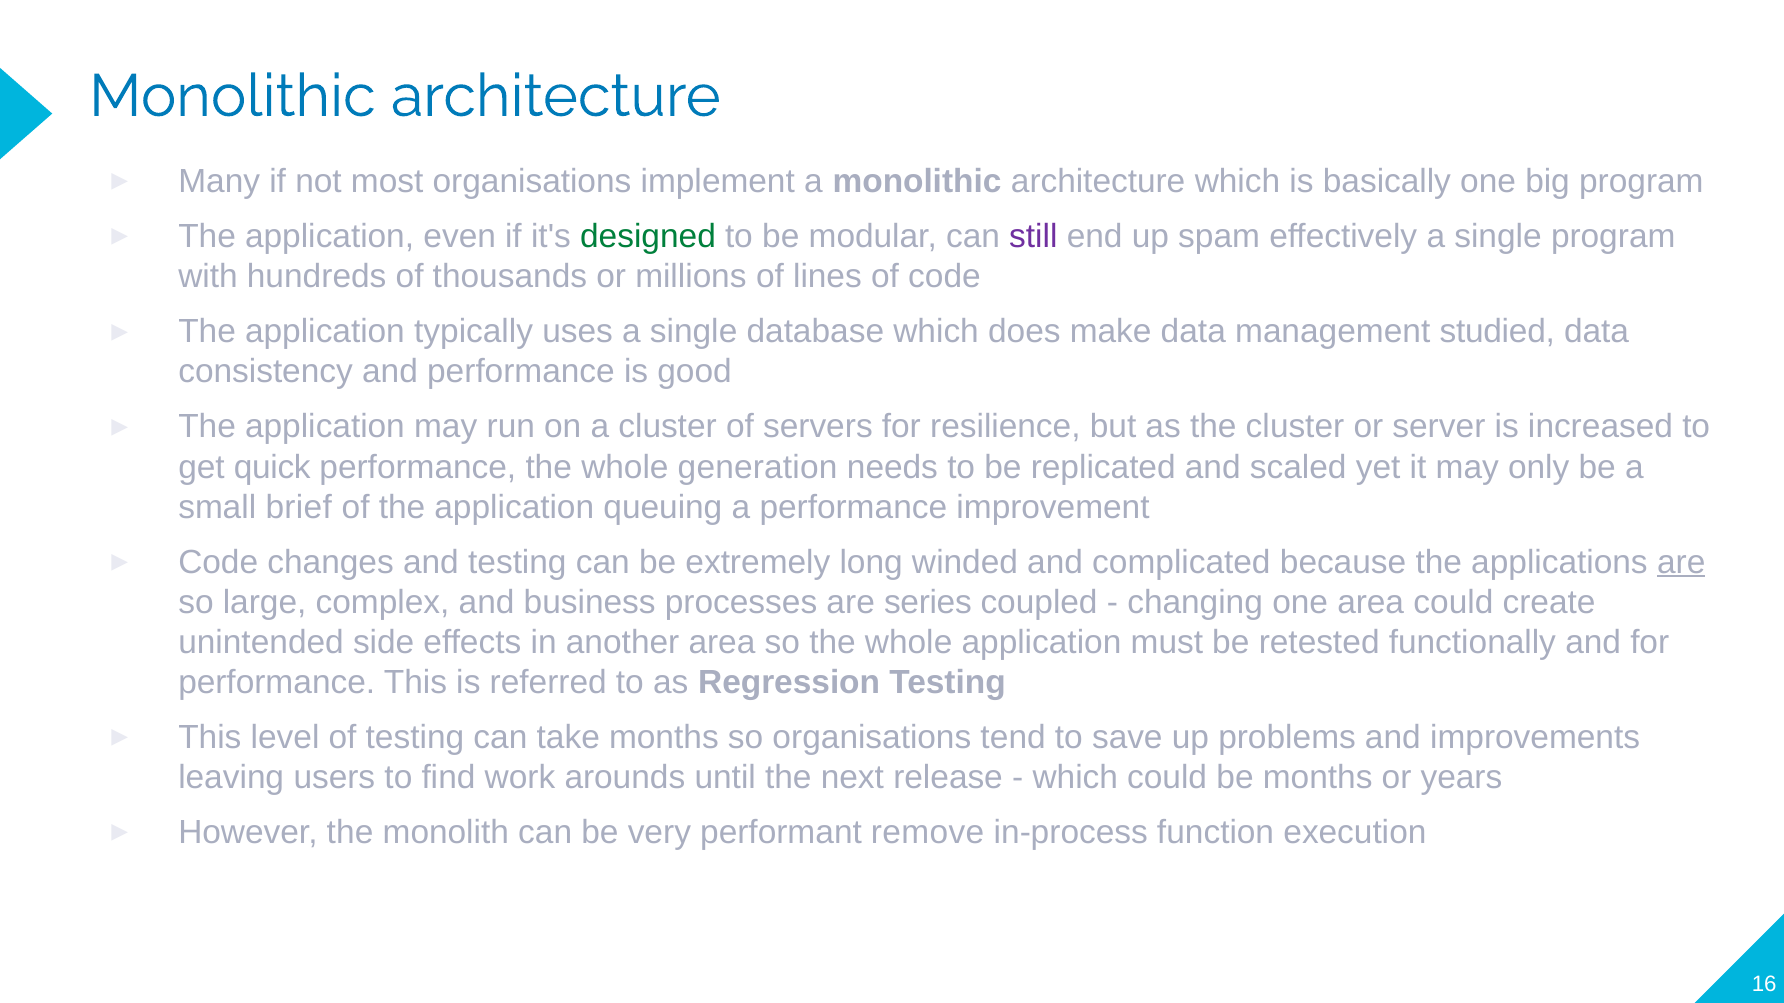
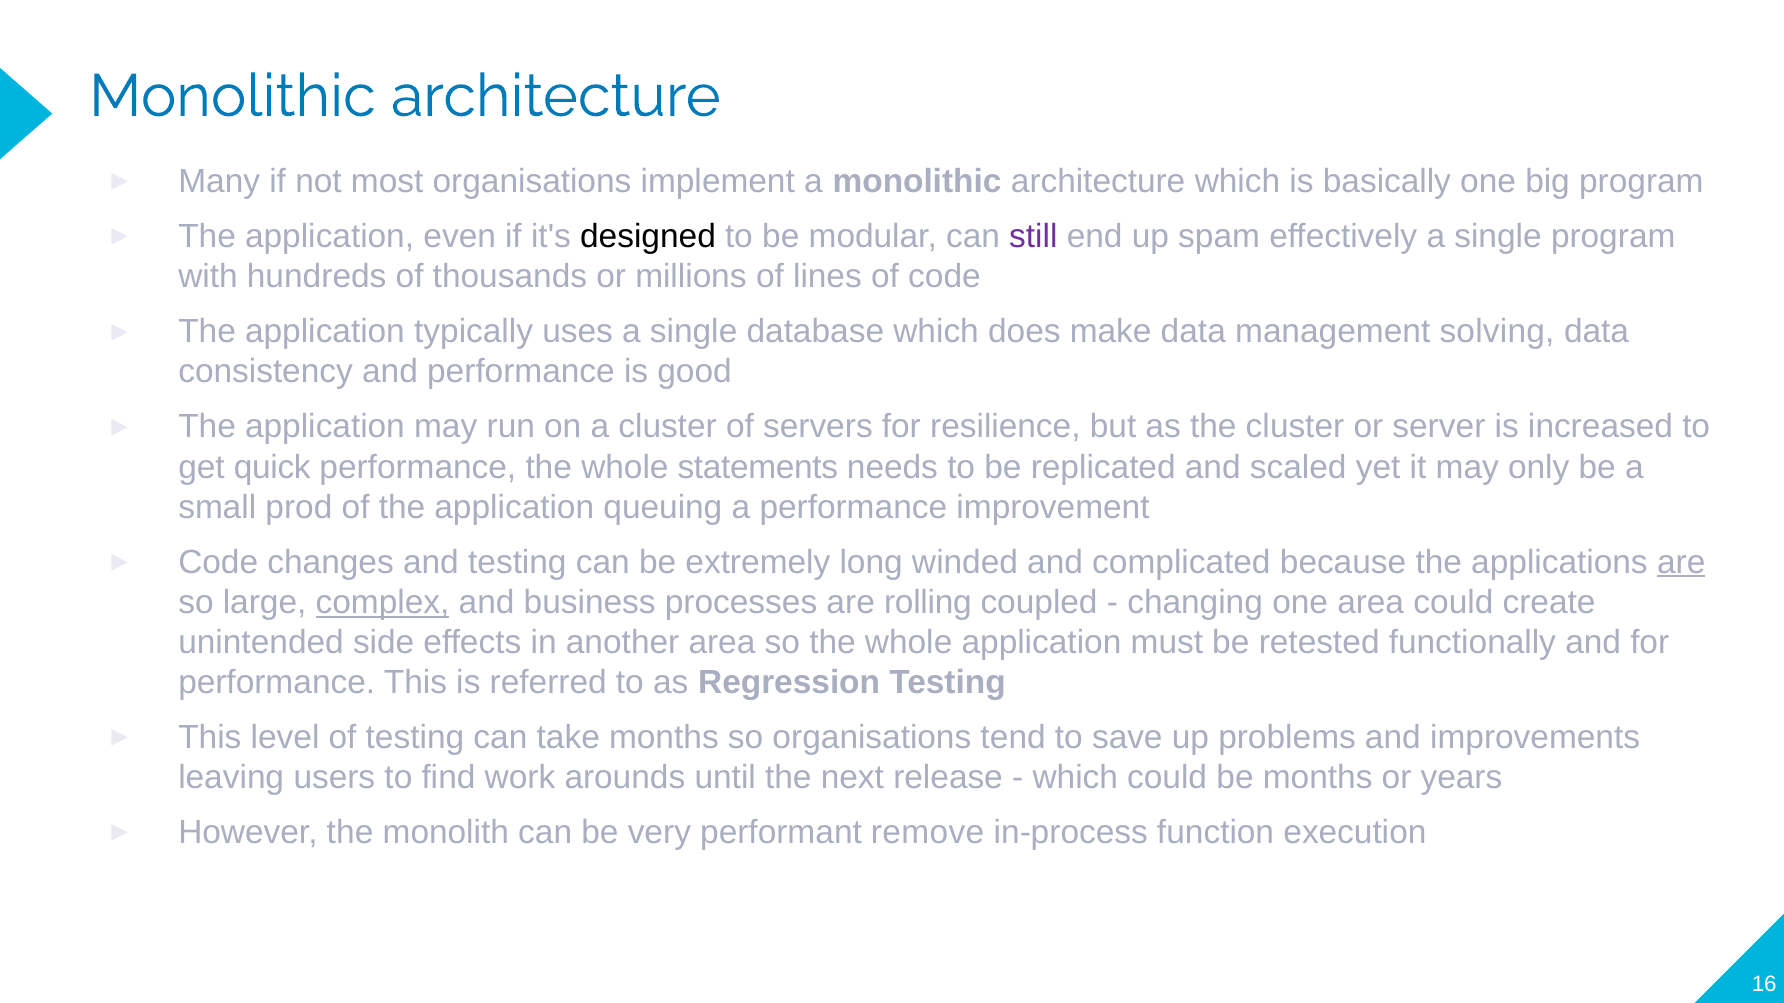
designed colour: green -> black (648, 237)
studied: studied -> solving (1497, 332)
generation: generation -> statements (758, 467)
brief: brief -> prod (299, 507)
complex underline: none -> present (383, 602)
series: series -> rolling (928, 602)
